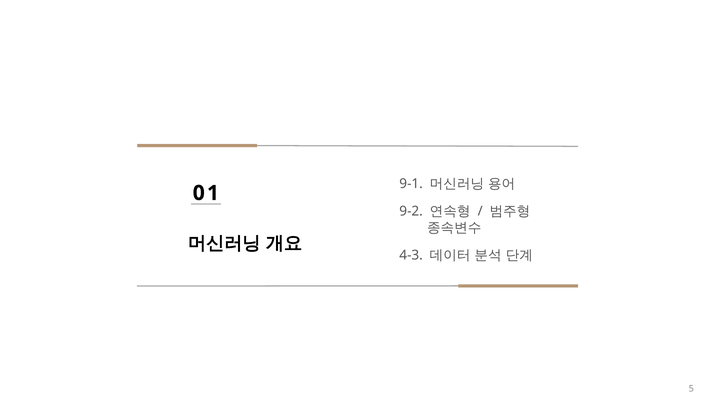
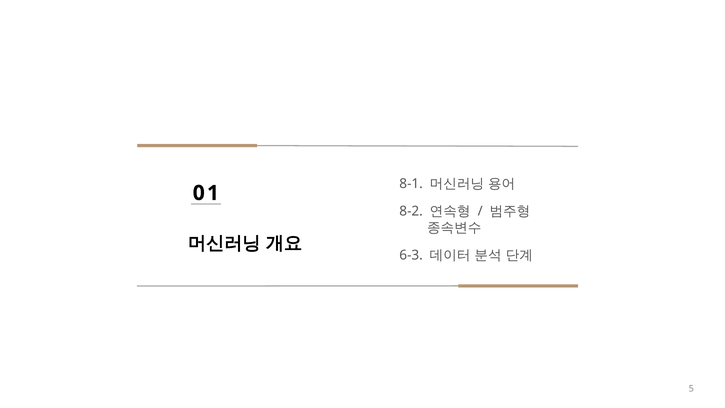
9-1: 9-1 -> 8-1 (411, 183)
9-2: 9-2 -> 8-2 (411, 211)
4-3: 4-3 -> 6-3 (411, 255)
